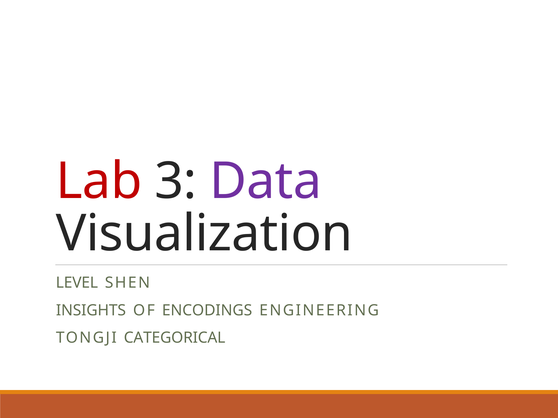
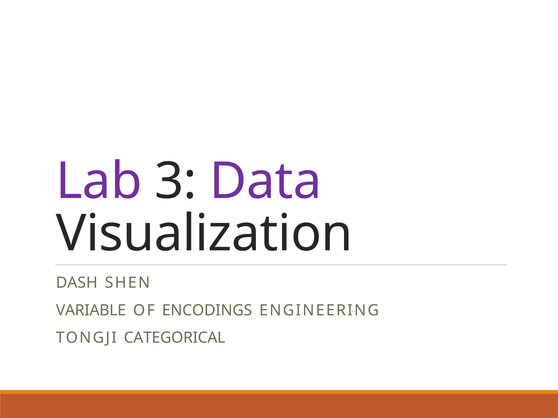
Lab colour: red -> purple (99, 182)
LEVEL: LEVEL -> DASH (77, 283)
INSIGHTS: INSIGHTS -> VARIABLE (91, 311)
